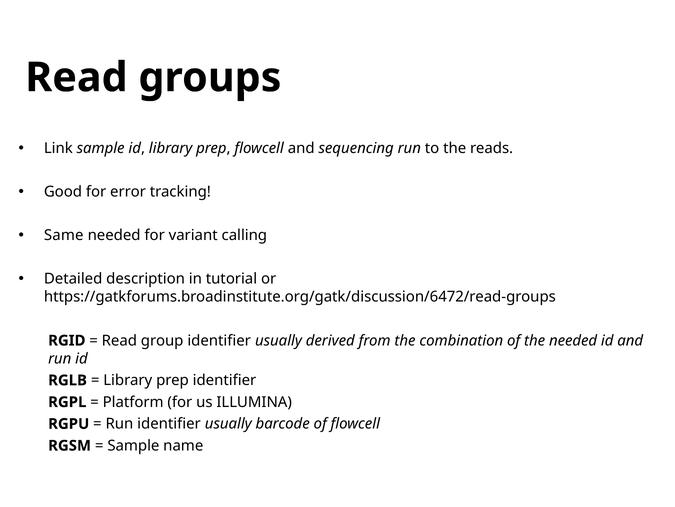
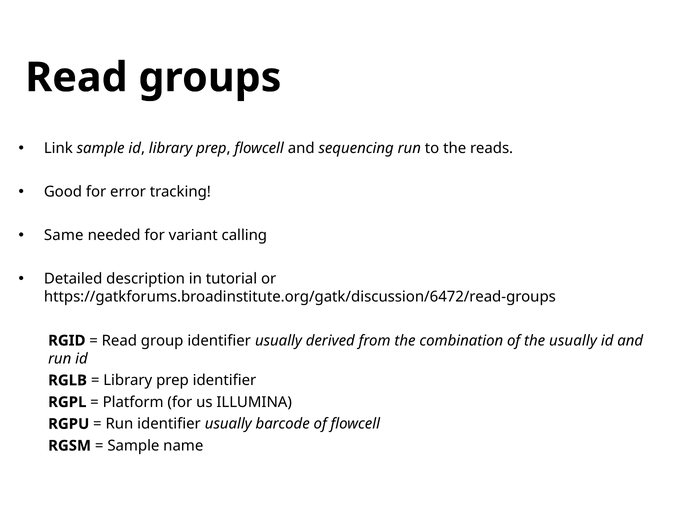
the needed: needed -> usually (573, 340)
